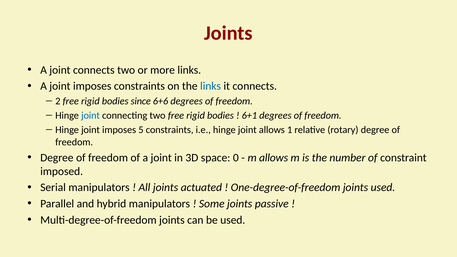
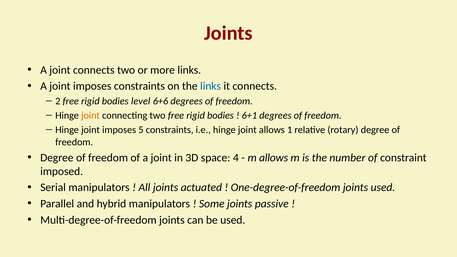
since: since -> level (141, 101)
joint colour: blue -> orange (91, 116)
0: 0 -> 4 (236, 158)
